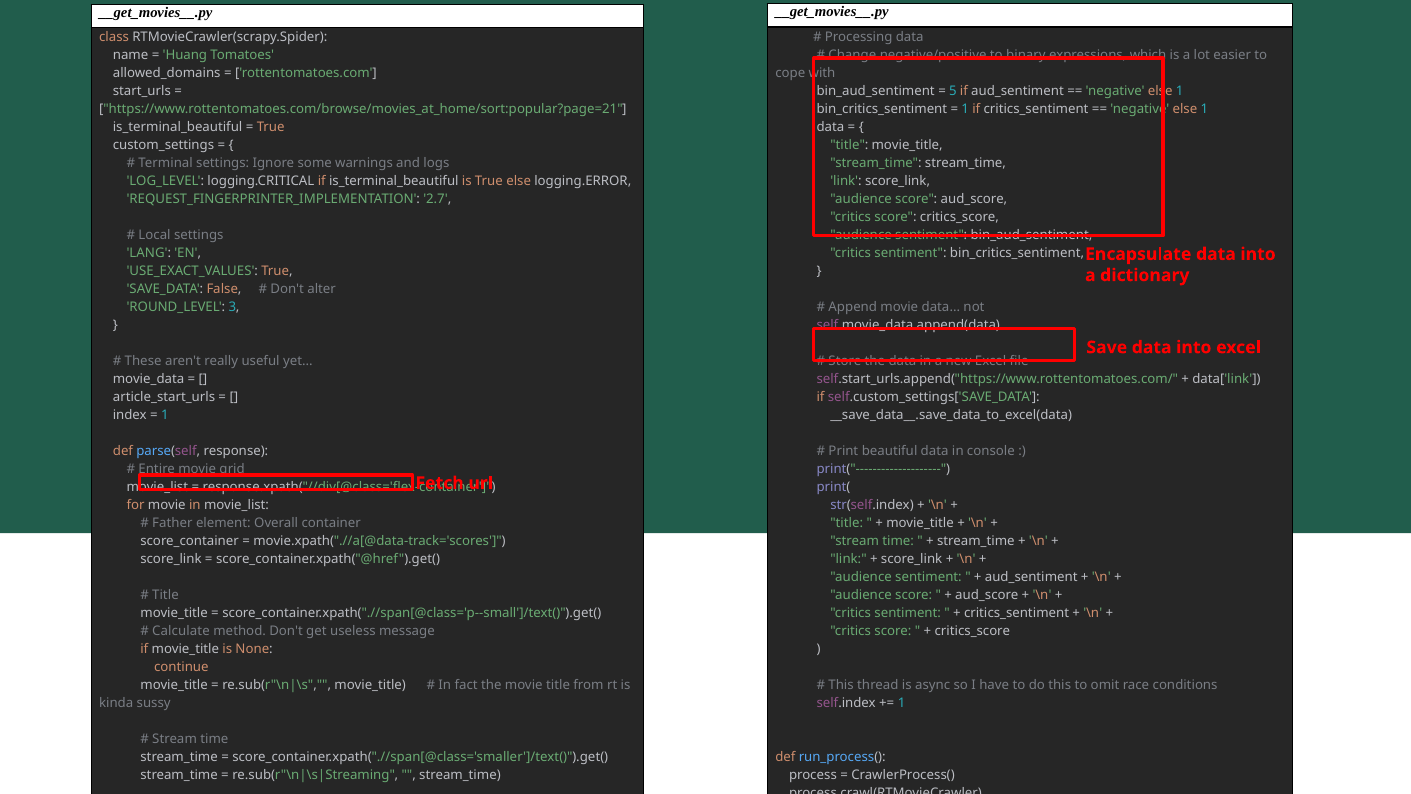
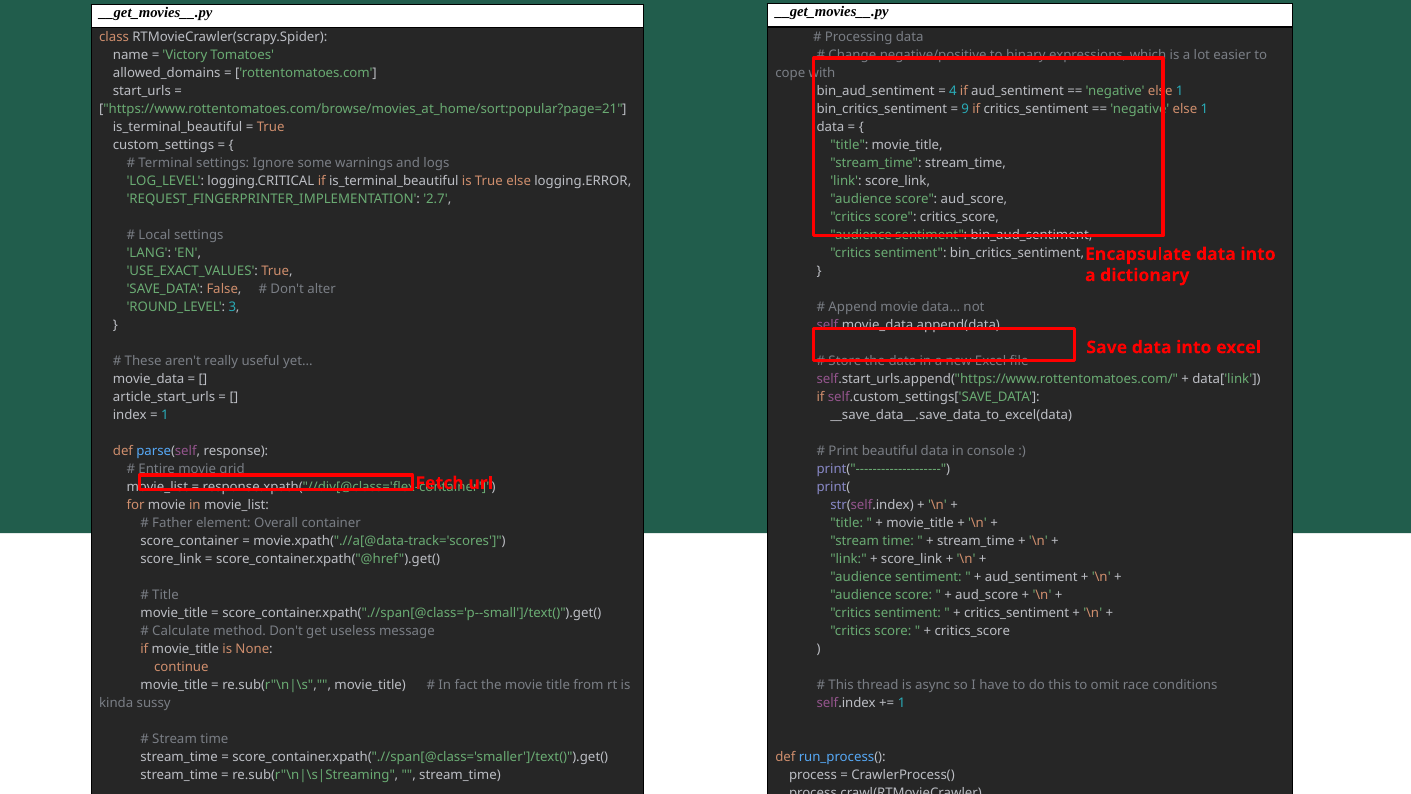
Huang: Huang -> Victory (185, 55)
5: 5 -> 4 (953, 91)
1: 1 -> 9 (965, 109)
